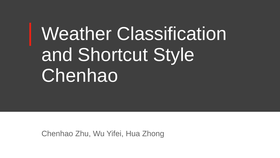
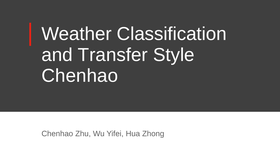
Shortcut: Shortcut -> Transfer (113, 55)
